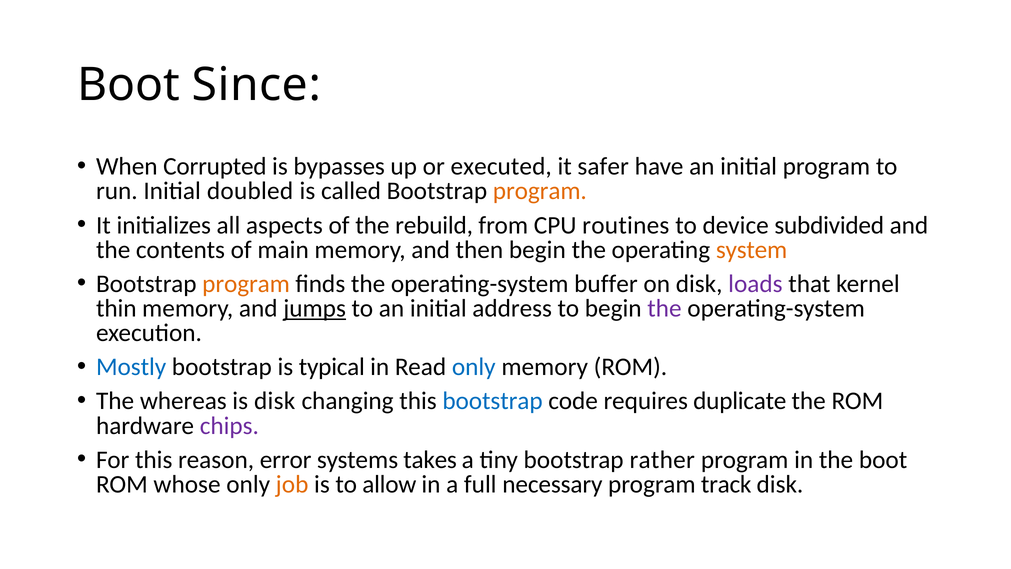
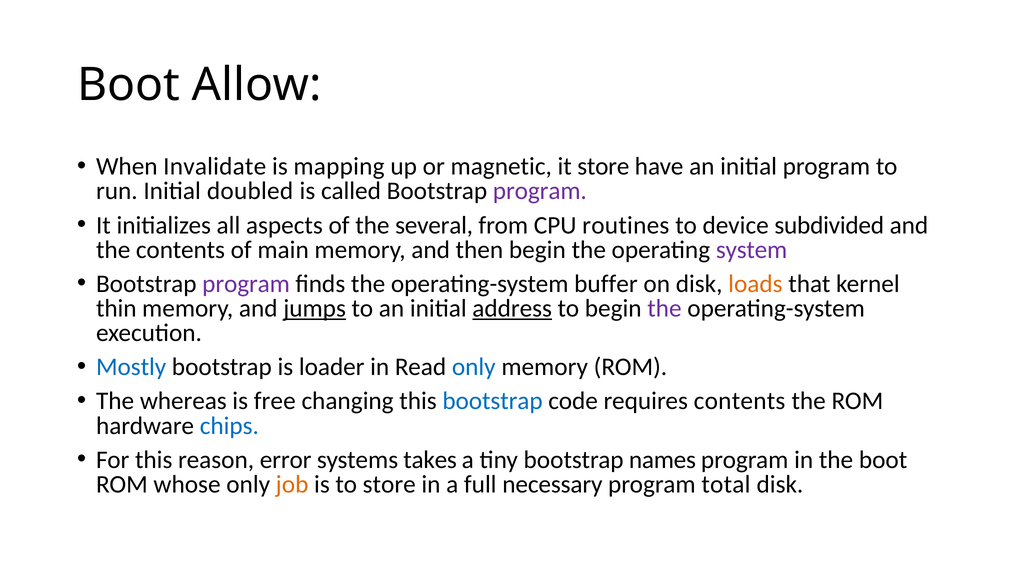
Since: Since -> Allow (257, 85)
Corrupted: Corrupted -> Invalidate (215, 166)
bypasses: bypasses -> mapping (339, 166)
executed: executed -> magnetic (501, 166)
it safer: safer -> store (603, 166)
program colour: orange -> purple (540, 191)
rebuild: rebuild -> several (434, 225)
system colour: orange -> purple (752, 250)
program colour: orange -> purple (246, 284)
loads colour: purple -> orange (755, 284)
address underline: none -> present (512, 308)
typical: typical -> loader (332, 367)
is disk: disk -> free (275, 401)
requires duplicate: duplicate -> contents (740, 401)
chips colour: purple -> blue (229, 425)
rather: rather -> names (662, 459)
to allow: allow -> store (389, 484)
track: track -> total (726, 484)
